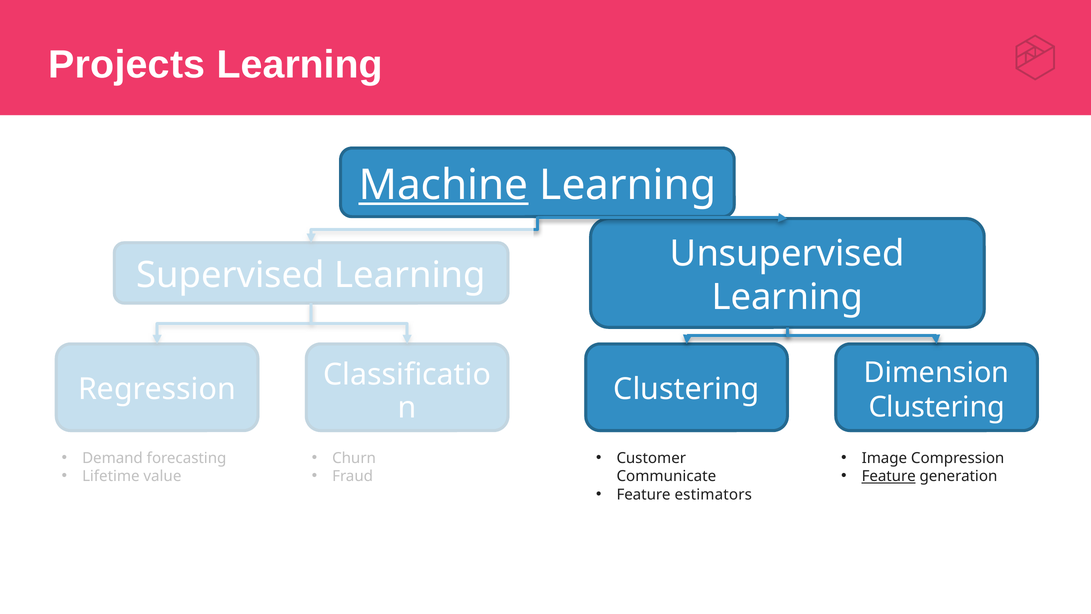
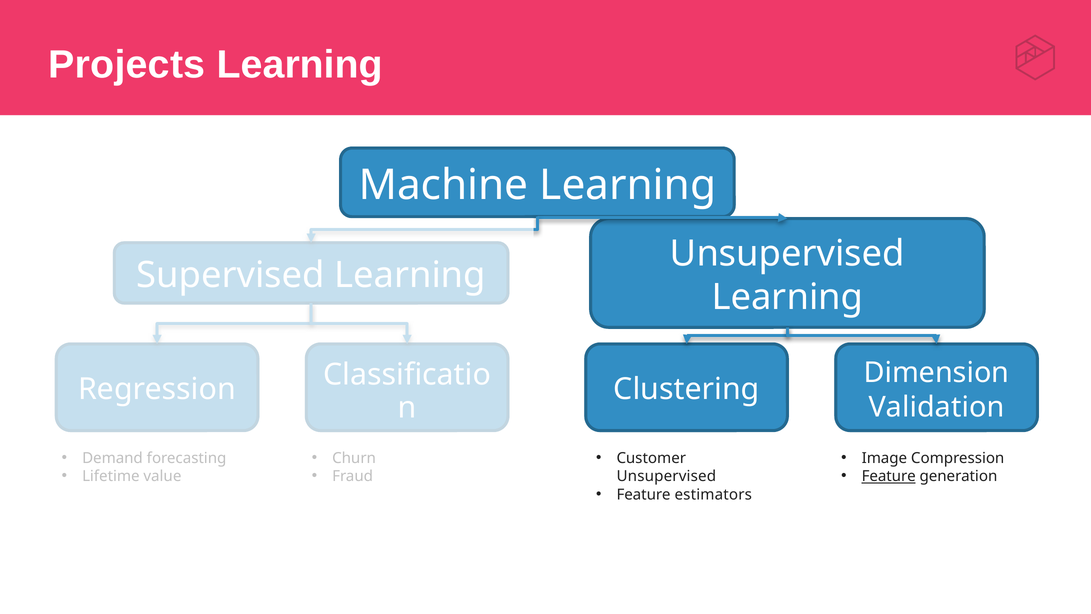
Machine underline: present -> none (444, 185)
Clustering: Clustering -> Validation (936, 407)
Communicate: Communicate -> Unsupervised (666, 476)
